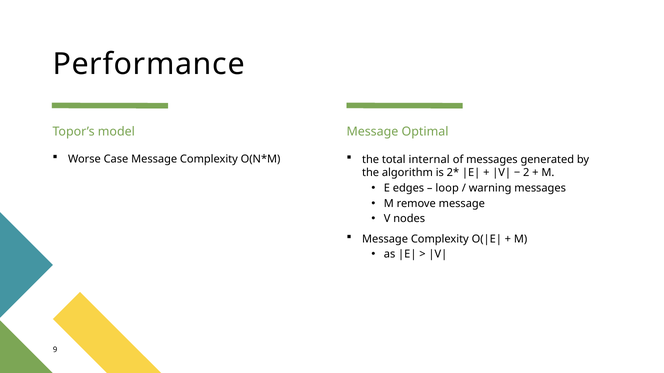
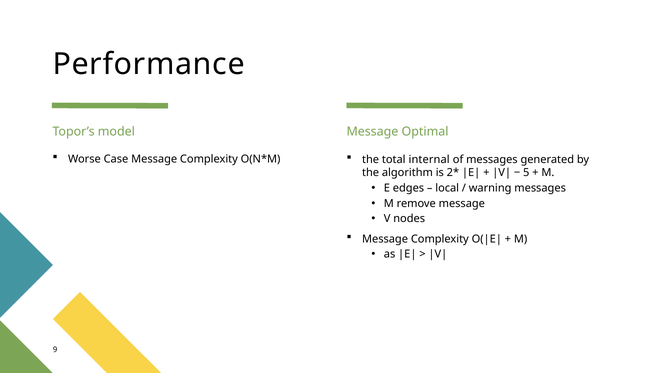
2: 2 -> 5 (526, 173)
loop: loop -> local (447, 188)
